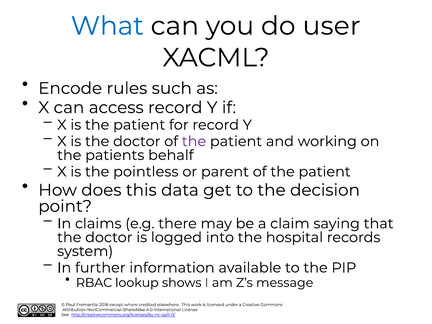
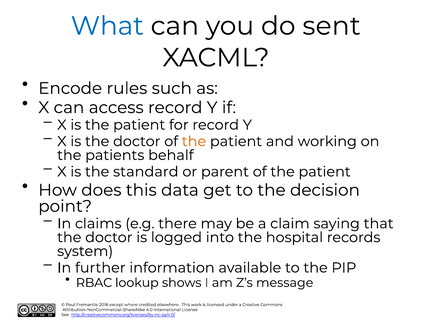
user: user -> sent (332, 26)
the colour: purple -> orange (194, 141)
pointless: pointless -> standard (146, 172)
